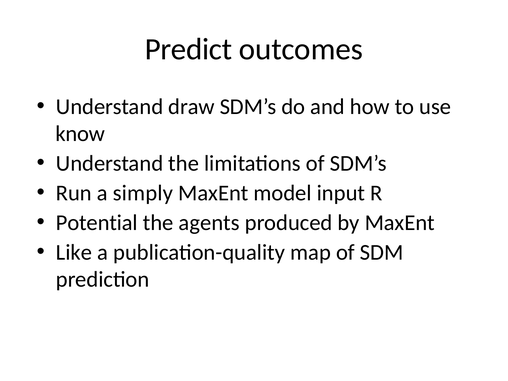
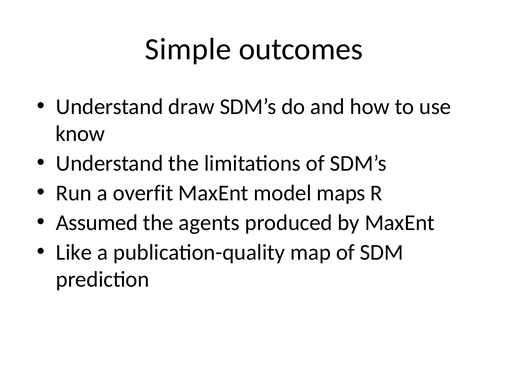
Predict: Predict -> Simple (188, 49)
simply: simply -> overfit (143, 193)
input: input -> maps (341, 193)
Potential: Potential -> Assumed (97, 223)
